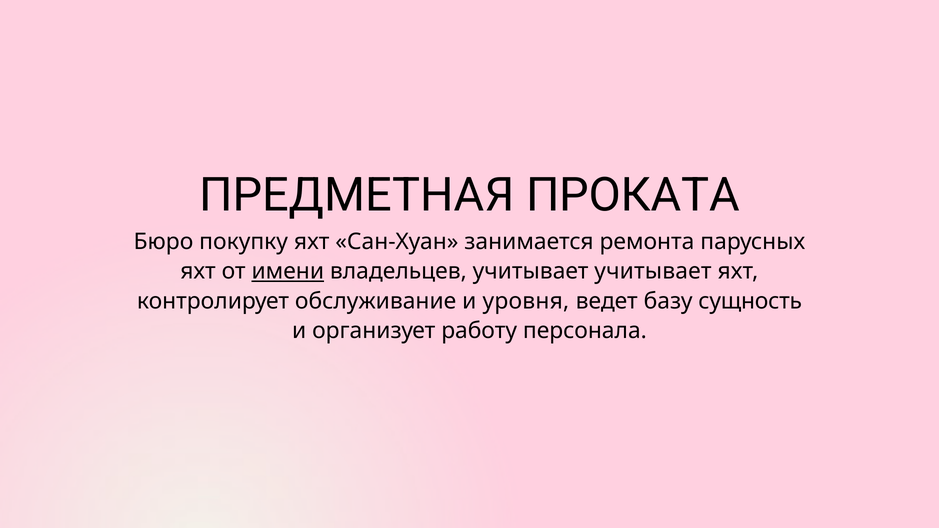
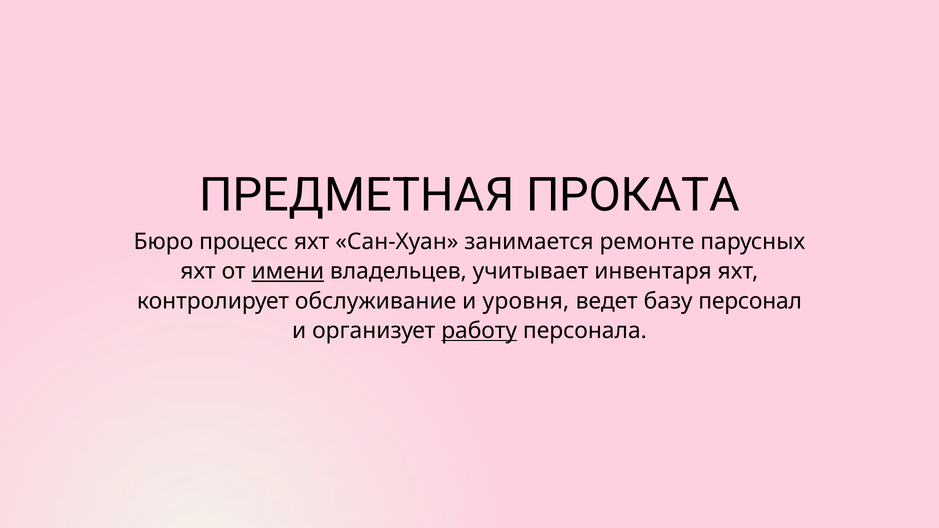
покупку: покупку -> процесс (244, 242)
ремонта: ремонта -> ремонте (647, 242)
учитывает учитывает: учитывает -> инвентаря (653, 272)
сущность: сущность -> персонал (750, 301)
работу underline: none -> present (479, 331)
